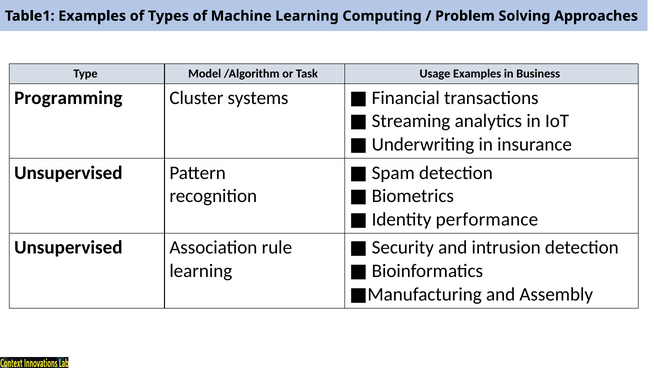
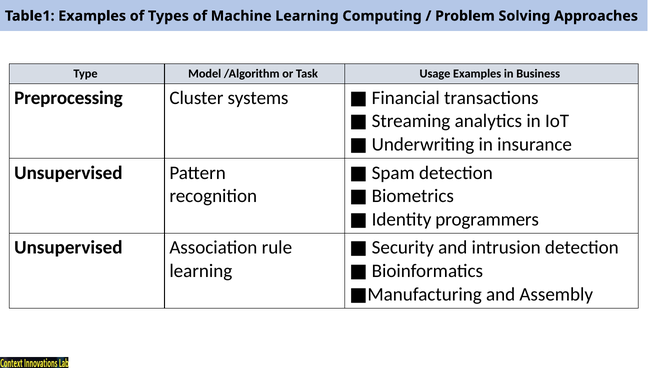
Programming: Programming -> Preprocessing (68, 98)
performance: performance -> programmers (487, 219)
